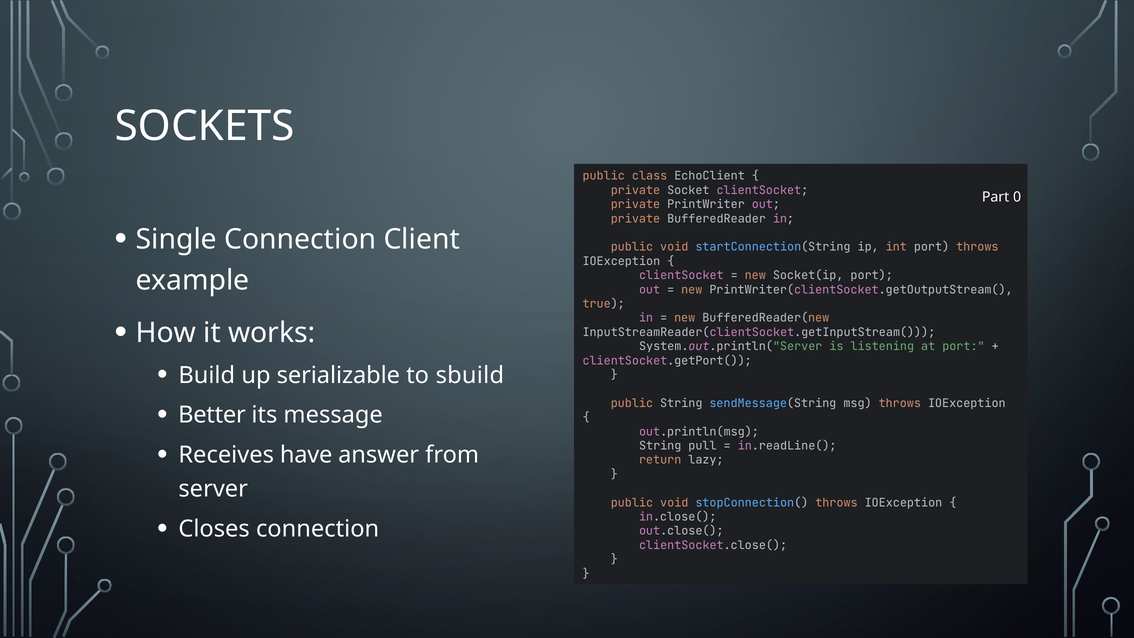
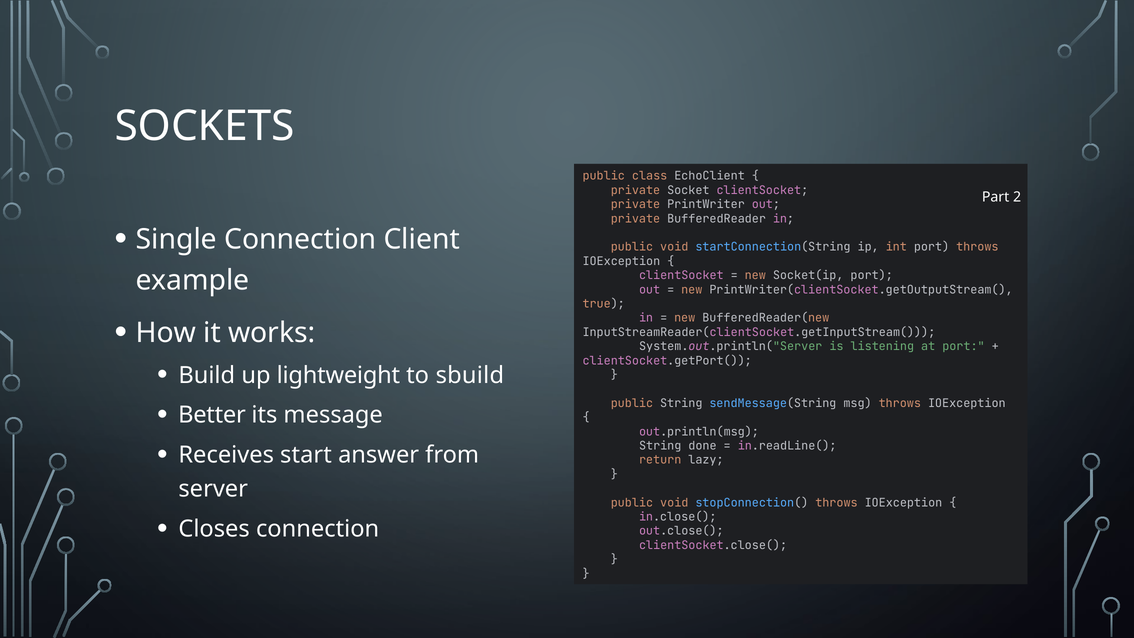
0: 0 -> 2 (1017, 197)
serializable: serializable -> lightweight (338, 375)
have: have -> start (306, 455)
pull: pull -> done (702, 446)
